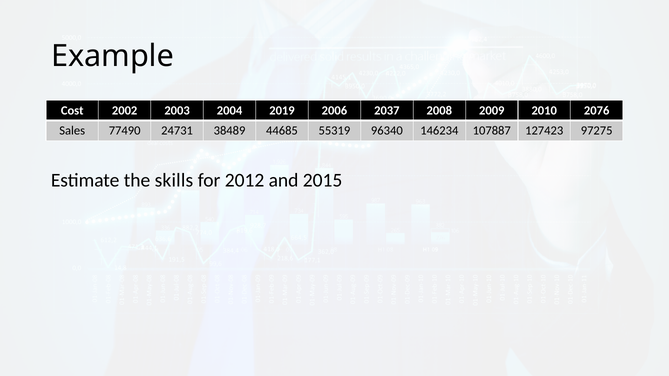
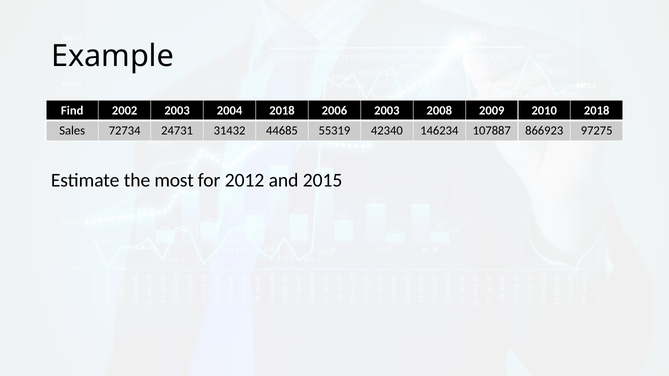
Cost: Cost -> Find (72, 110)
2004 2019: 2019 -> 2018 (282, 110)
2006 2037: 2037 -> 2003 (387, 110)
2010 2076: 2076 -> 2018 (597, 110)
77490: 77490 -> 72734 (125, 131)
38489: 38489 -> 31432 (230, 131)
96340: 96340 -> 42340 (387, 131)
127423: 127423 -> 866923 (544, 131)
skills: skills -> most (174, 181)
